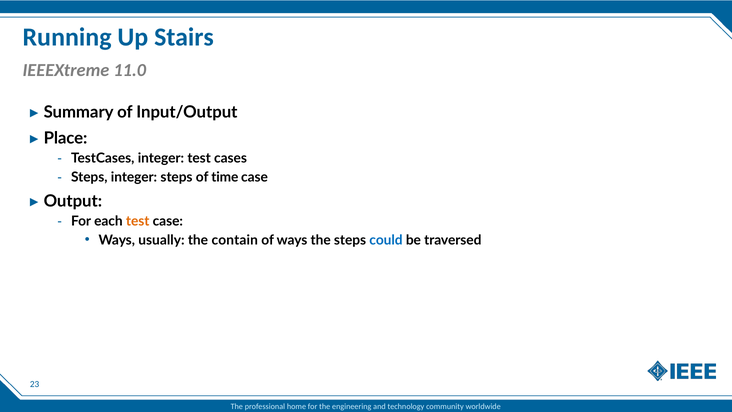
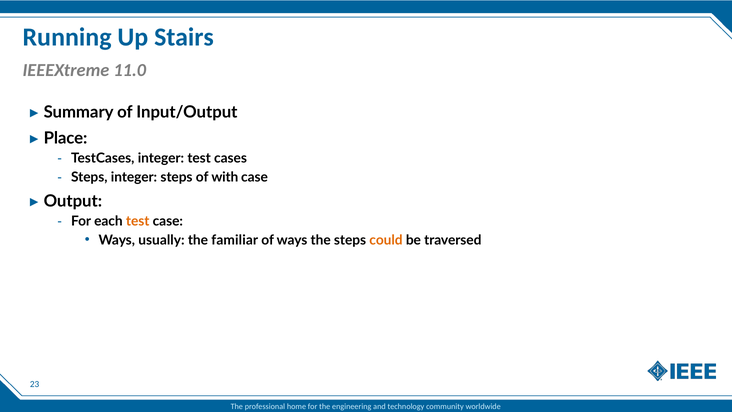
time: time -> with (225, 177)
contain: contain -> familiar (235, 240)
could colour: blue -> orange (386, 240)
